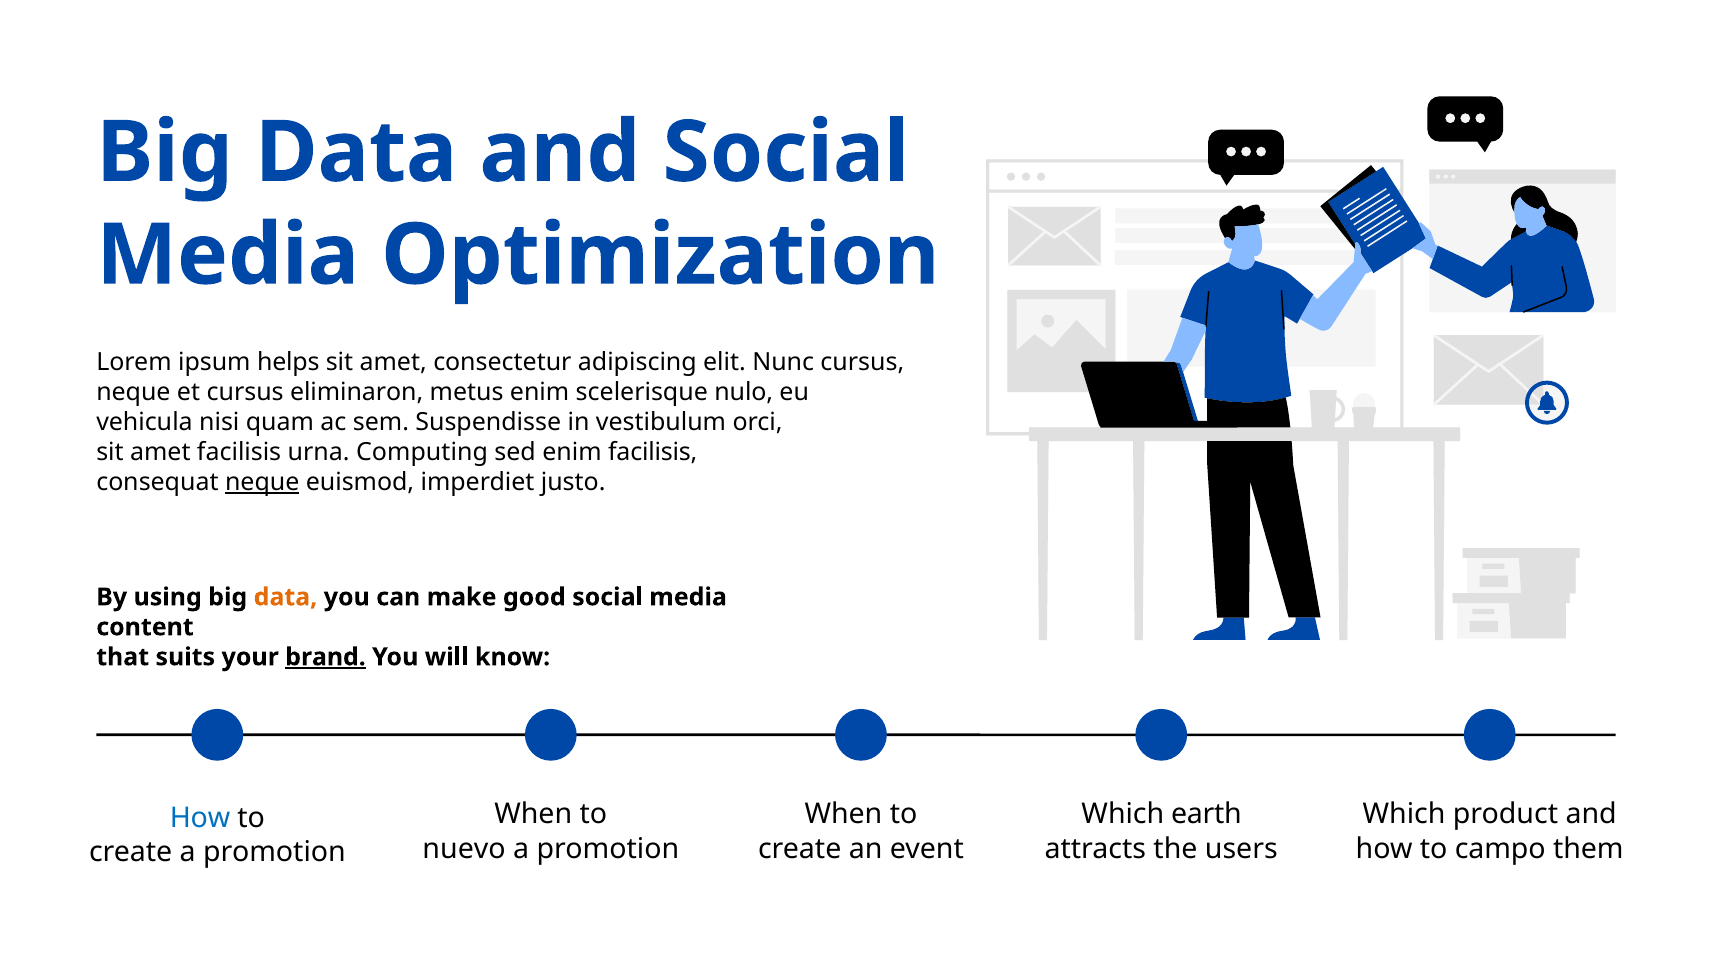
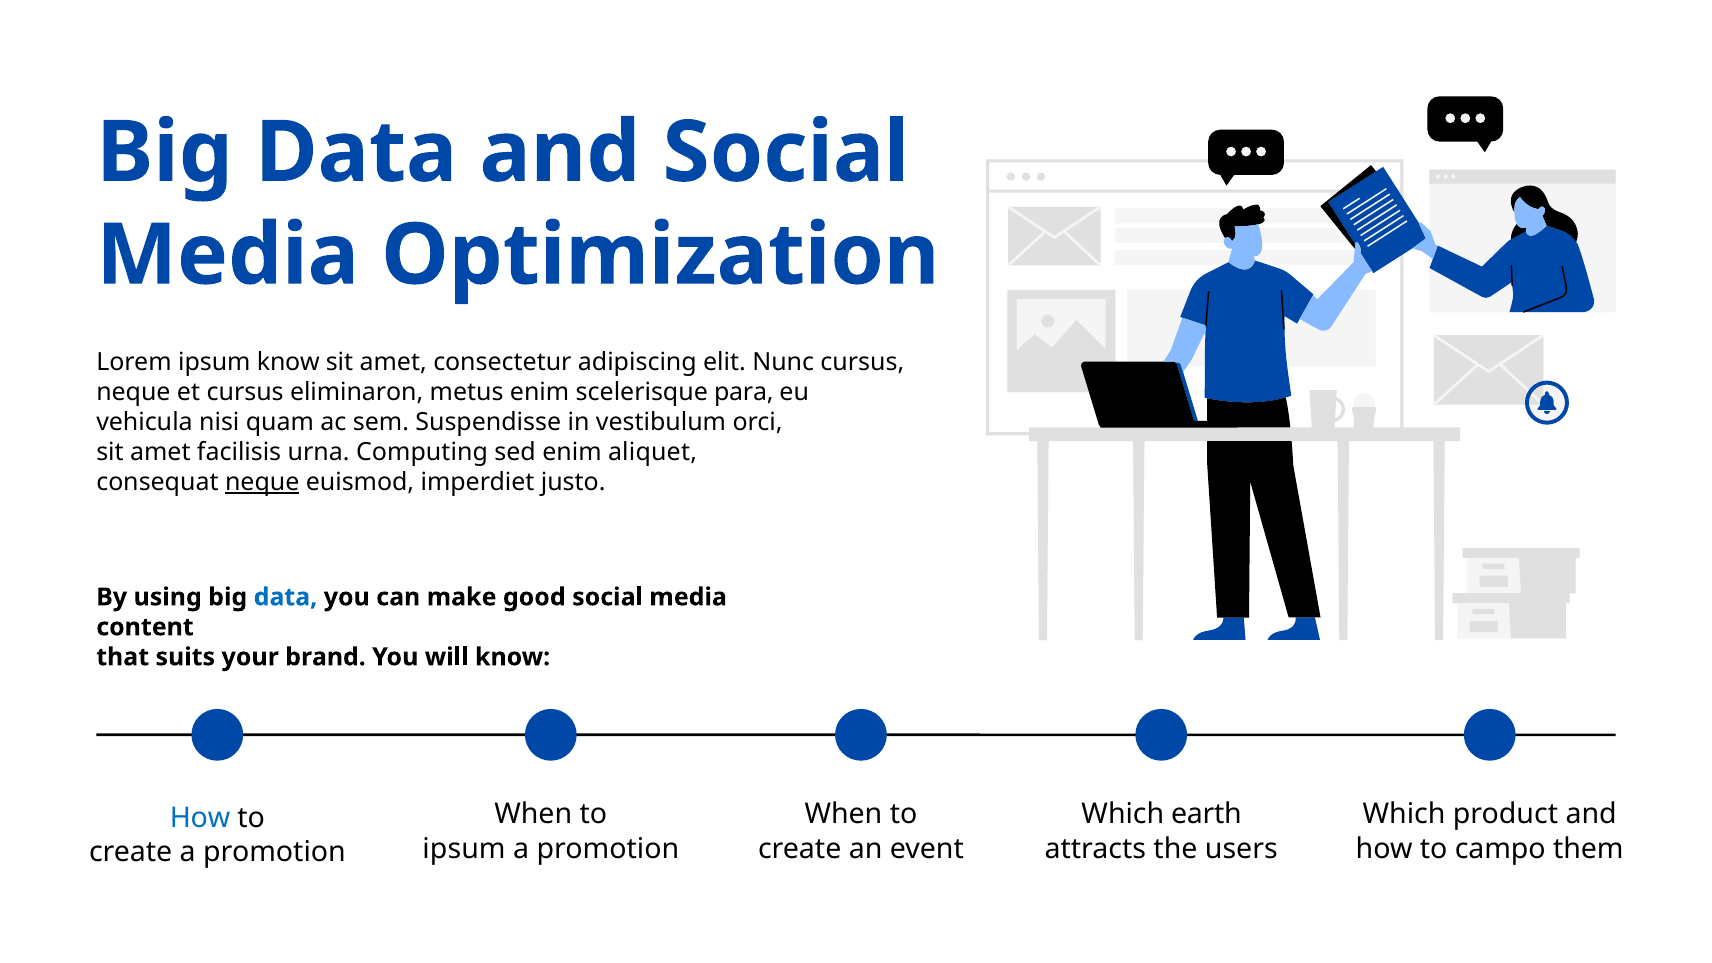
ipsum helps: helps -> know (288, 363)
nulo: nulo -> para (744, 393)
enim facilisis: facilisis -> aliquet (652, 453)
data colour: orange -> blue (285, 597)
brand underline: present -> none (325, 657)
nuevo: nuevo -> ipsum (464, 849)
